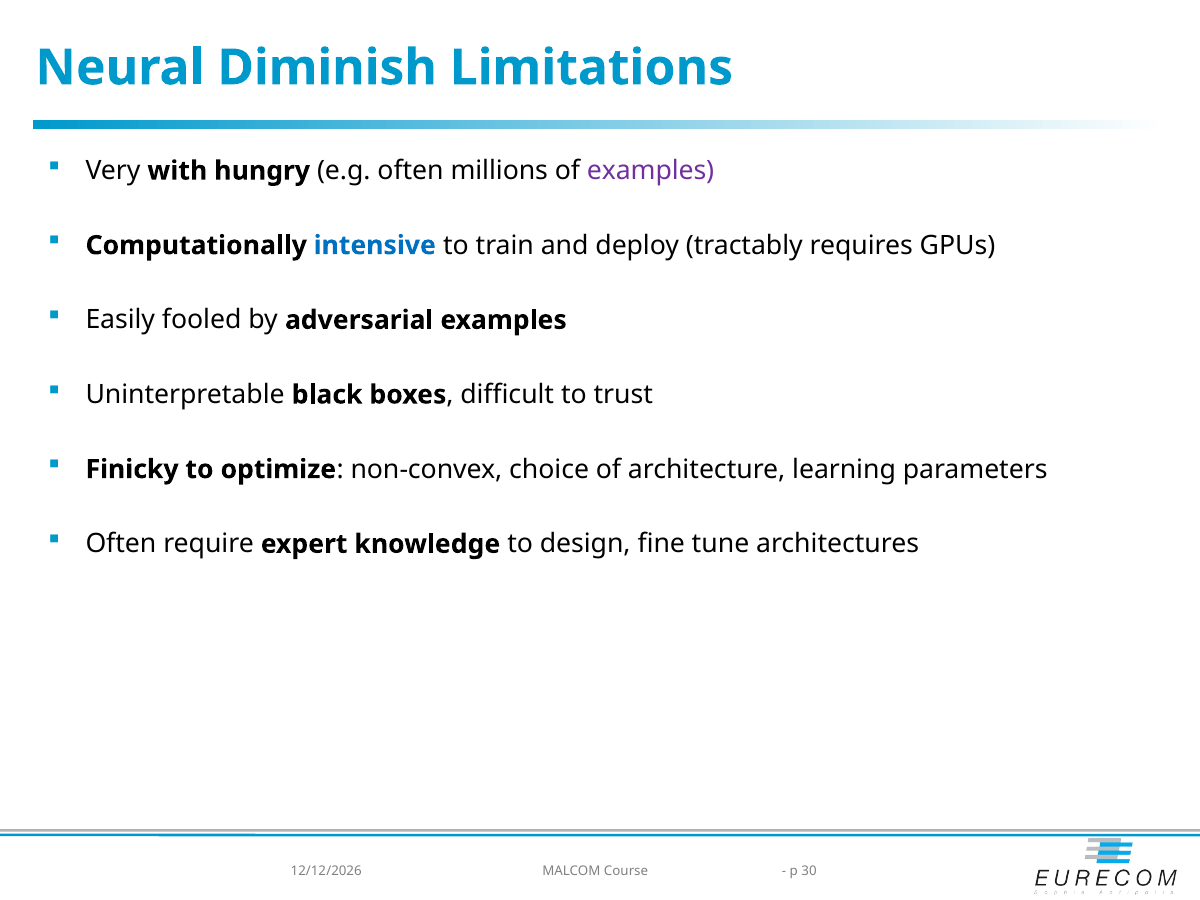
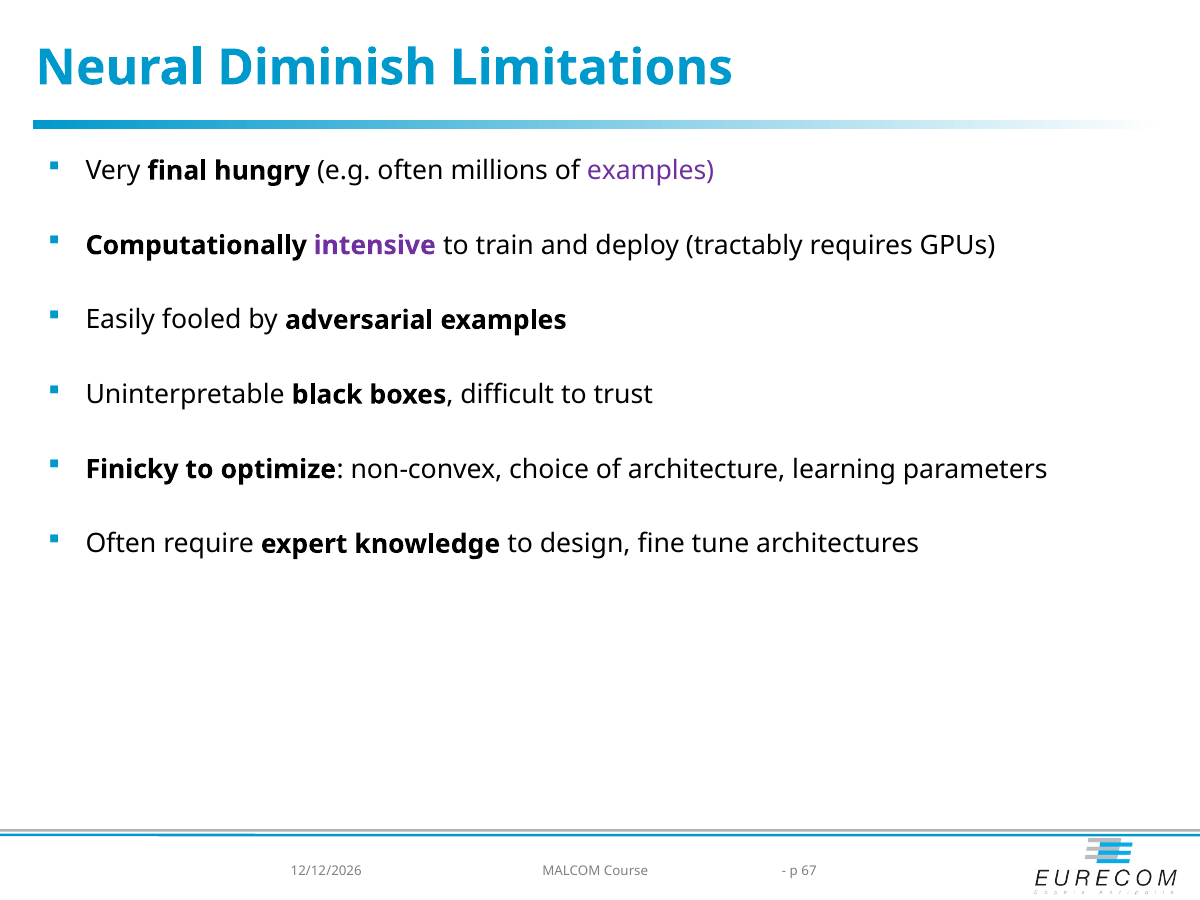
with: with -> final (177, 171)
intensive colour: blue -> purple (375, 245)
30: 30 -> 67 (809, 871)
